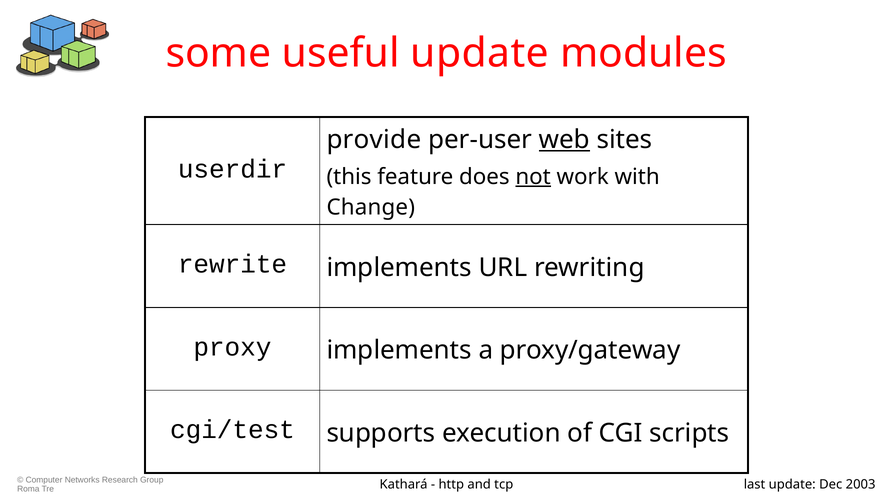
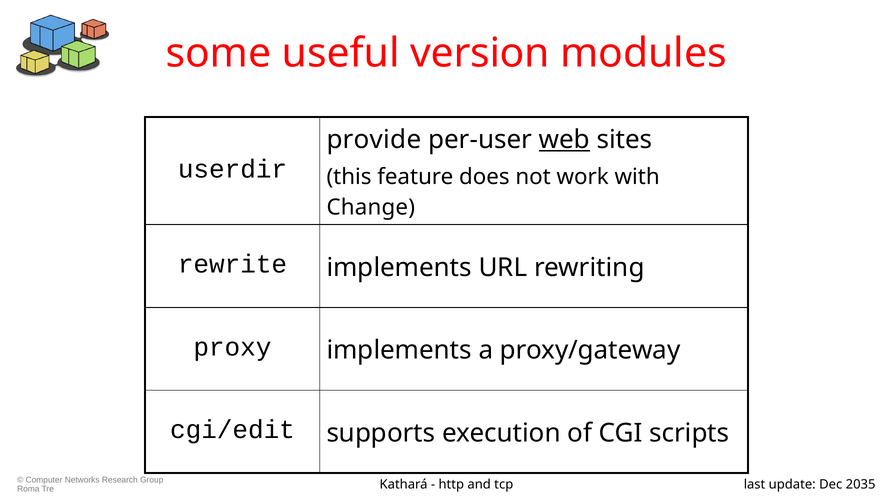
useful update: update -> version (480, 53)
not underline: present -> none (533, 177)
cgi/test: cgi/test -> cgi/edit (232, 430)
2003: 2003 -> 2035 (861, 485)
